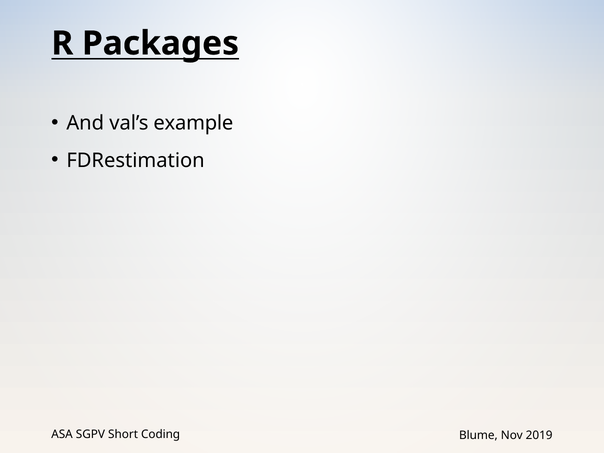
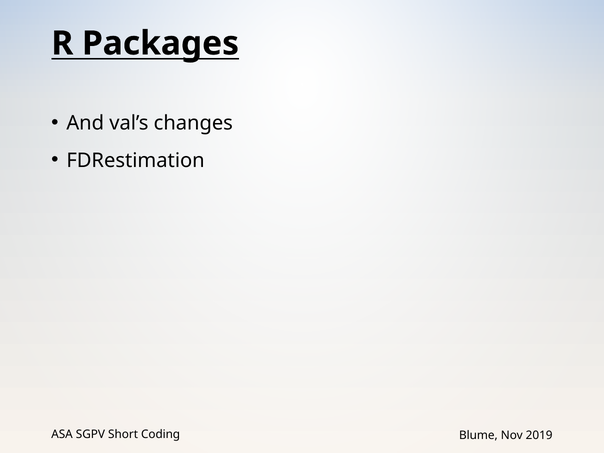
example: example -> changes (193, 123)
